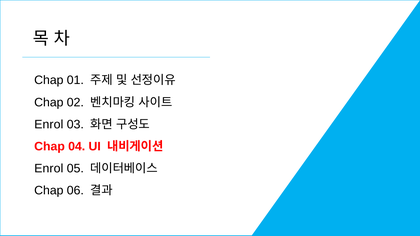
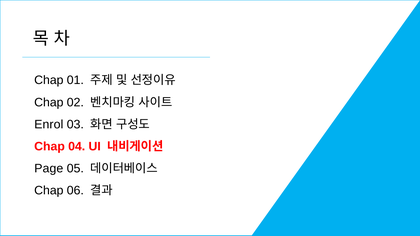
Enrol: Enrol -> Page (49, 169)
